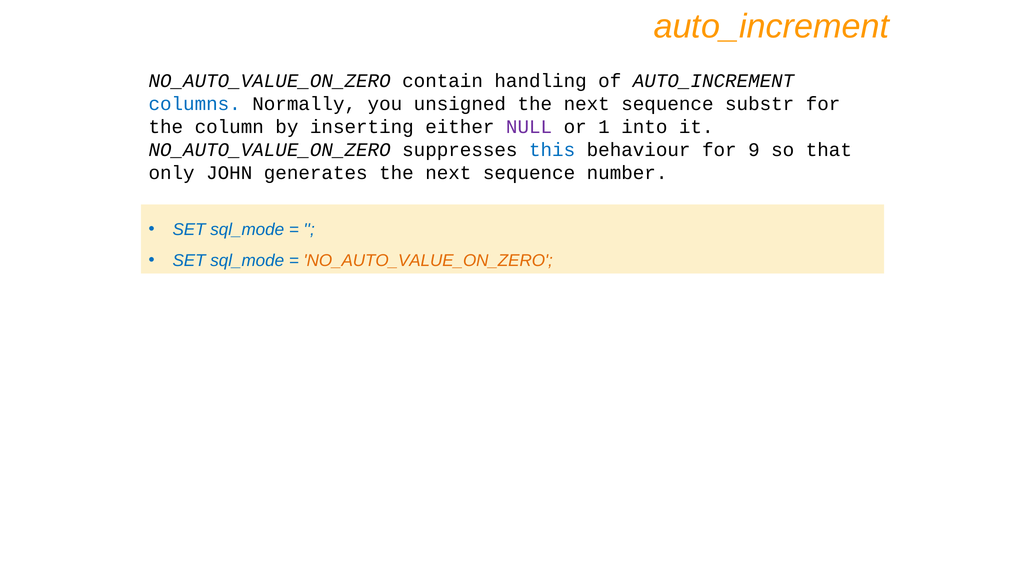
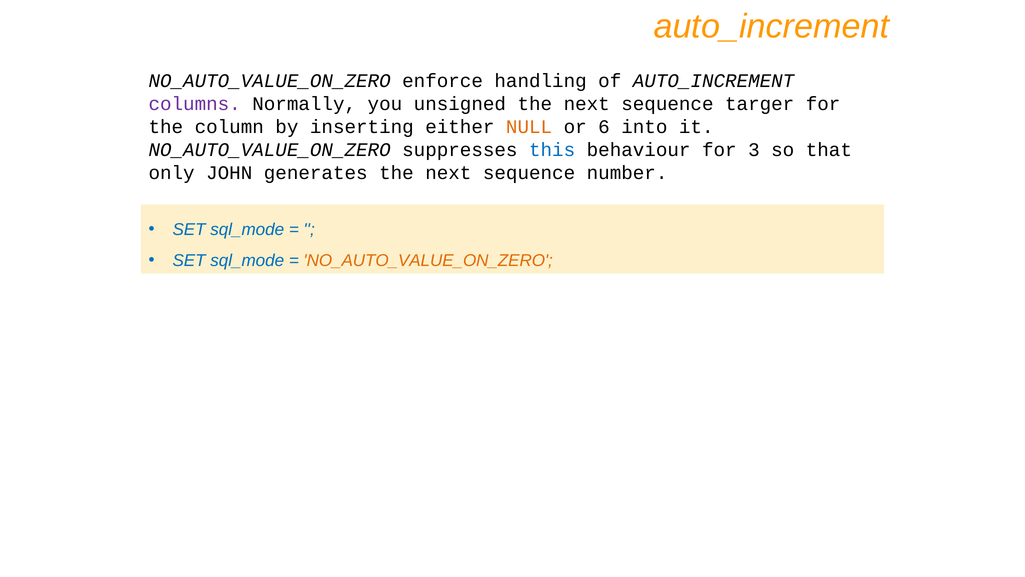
contain: contain -> enforce (443, 81)
columns colour: blue -> purple (195, 104)
substr: substr -> targer (760, 104)
NULL colour: purple -> orange (529, 127)
1: 1 -> 6 (604, 127)
9: 9 -> 3 (754, 150)
